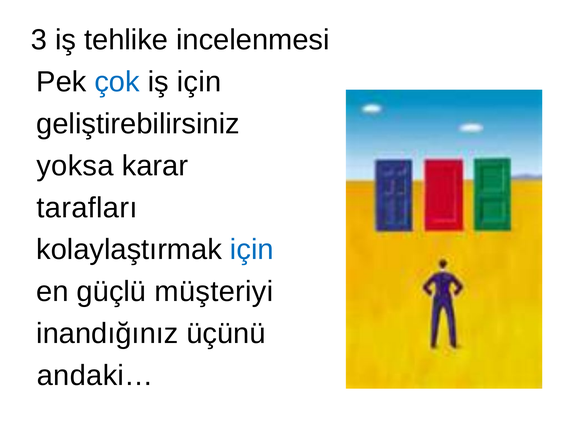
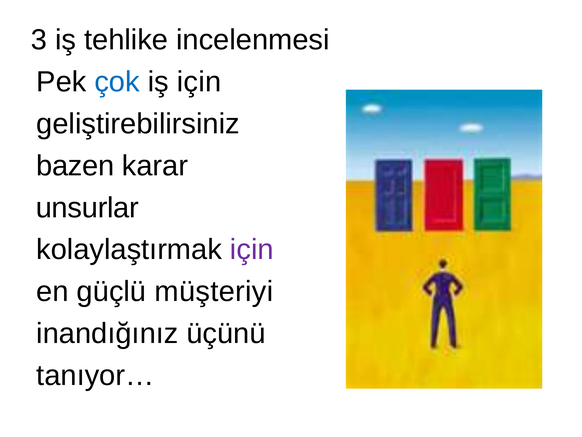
yoksa: yoksa -> bazen (75, 166)
tarafları: tarafları -> unsurlar (87, 208)
için colour: blue -> purple (252, 249)
andaki…: andaki… -> tanıyor… (95, 375)
